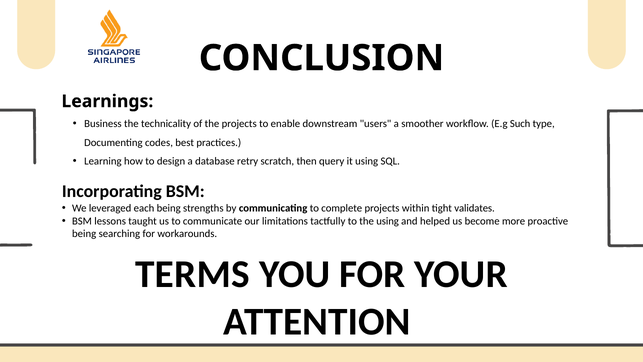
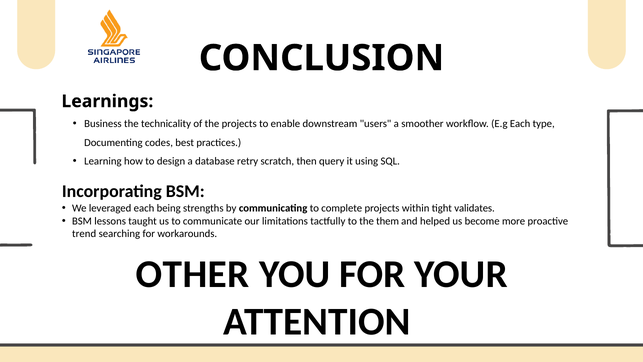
E.g Such: Such -> Each (520, 124)
the using: using -> them (388, 221)
being: being -> trend (84, 234)
TERMS: TERMS -> OTHER (193, 274)
